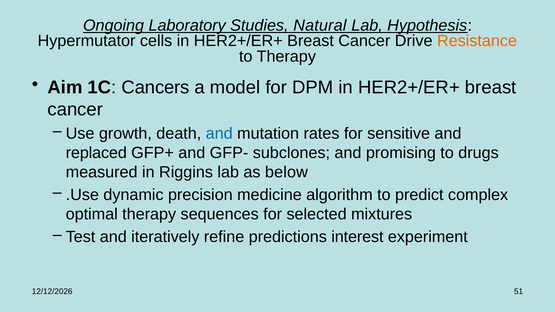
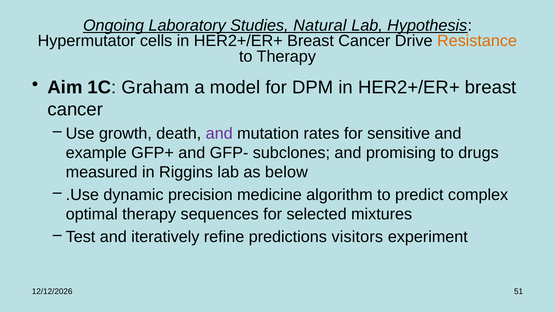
Cancers: Cancers -> Graham (155, 87)
and colour: blue -> purple (219, 133)
replaced: replaced -> example (96, 153)
interest: interest -> visitors (357, 237)
